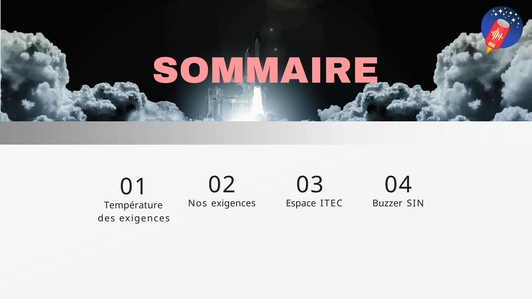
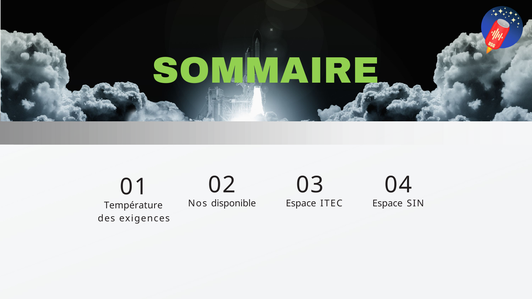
SOMMAIRE colour: pink -> light green (266, 71)
Nos exigences: exigences -> disponible (234, 204)
Buzzer: Buzzer -> Espace (387, 204)
